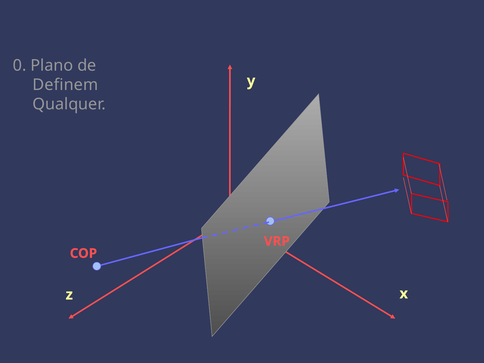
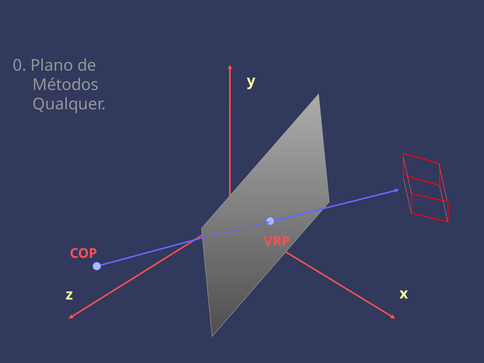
Definem: Definem -> Métodos (66, 85)
